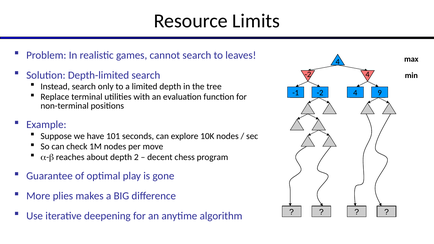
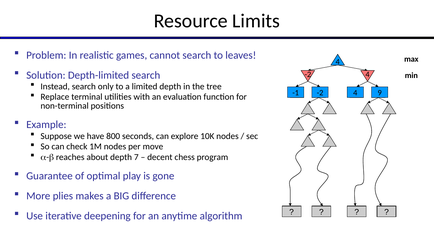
101: 101 -> 800 (113, 136)
2: 2 -> 7 (136, 157)
